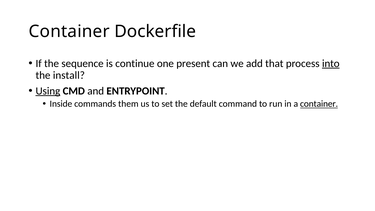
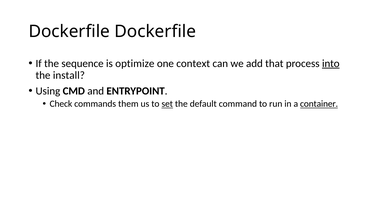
Container: Container -> Dockerfile (69, 32)
continue: continue -> optimize (135, 63)
present: present -> context (193, 63)
Using underline: present -> none (48, 91)
Inside: Inside -> Check (61, 104)
set underline: none -> present (167, 104)
